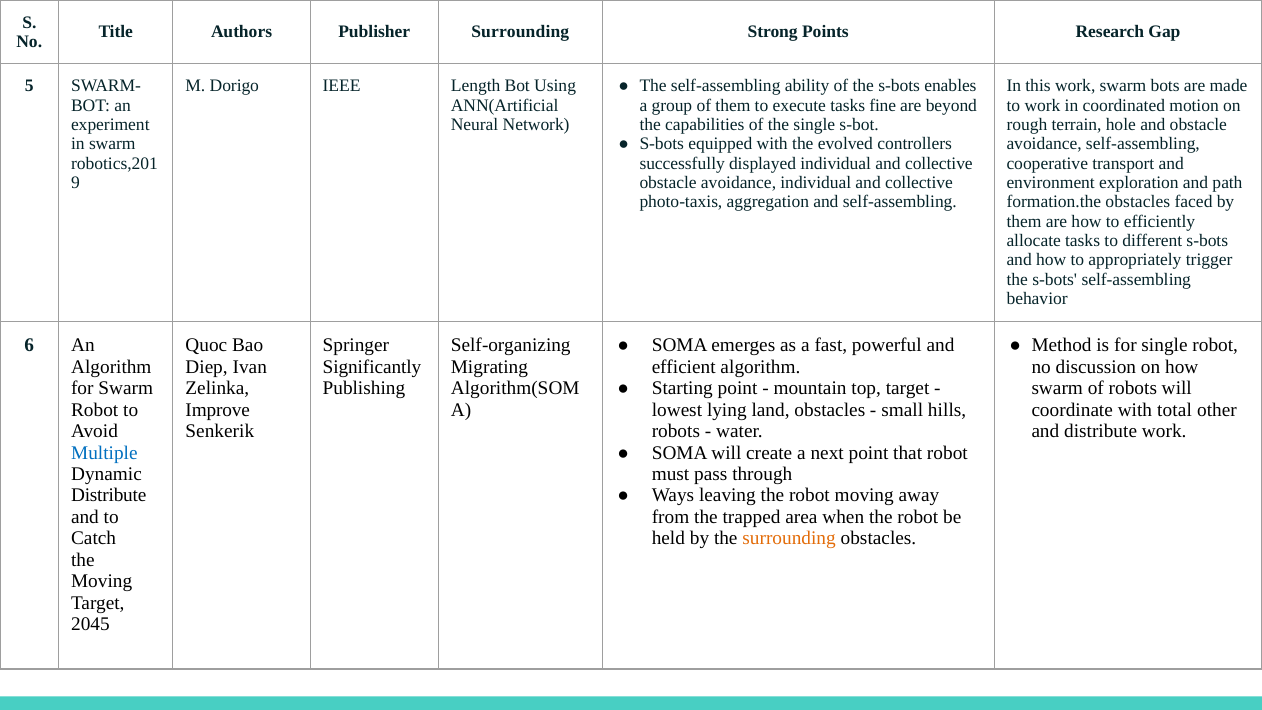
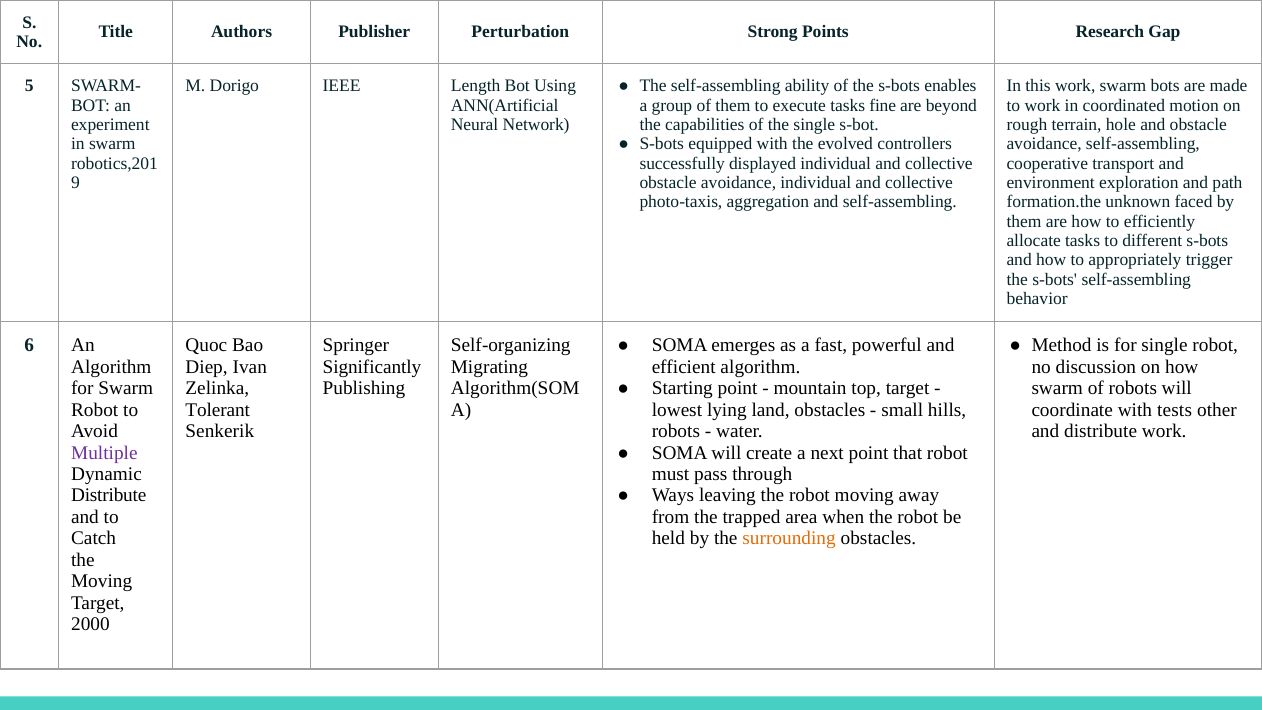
Publisher Surrounding: Surrounding -> Perturbation (520, 32)
formation.the obstacles: obstacles -> unknown (1138, 202)
Improve: Improve -> Tolerant (218, 410)
total: total -> tests (1175, 410)
Multiple colour: blue -> purple (104, 453)
2045: 2045 -> 2000 (90, 624)
